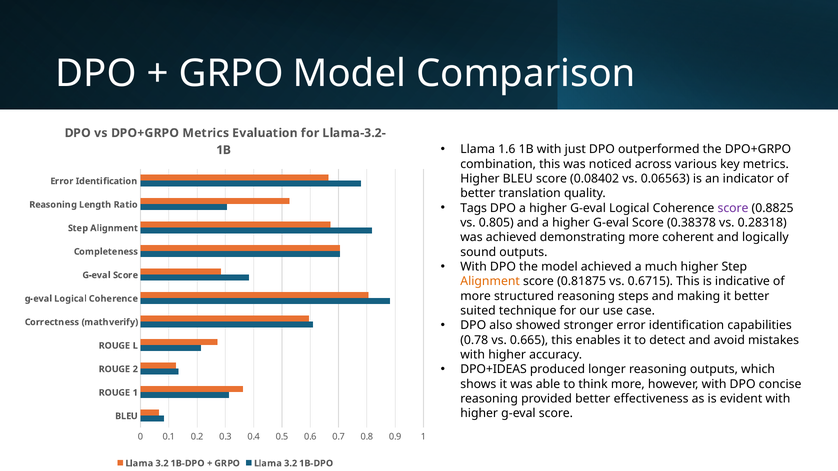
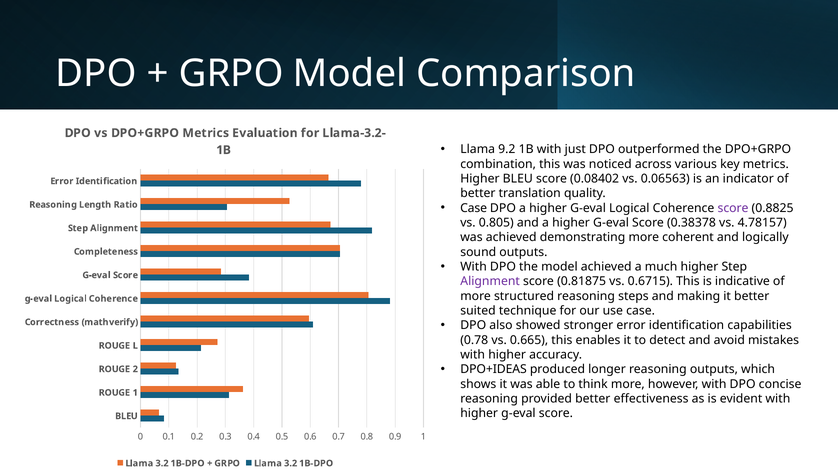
1.6: 1.6 -> 9.2 (507, 150)
Tags: Tags -> Case (474, 208)
0.28318: 0.28318 -> 4.78157 (762, 223)
Alignment colour: orange -> purple (490, 282)
